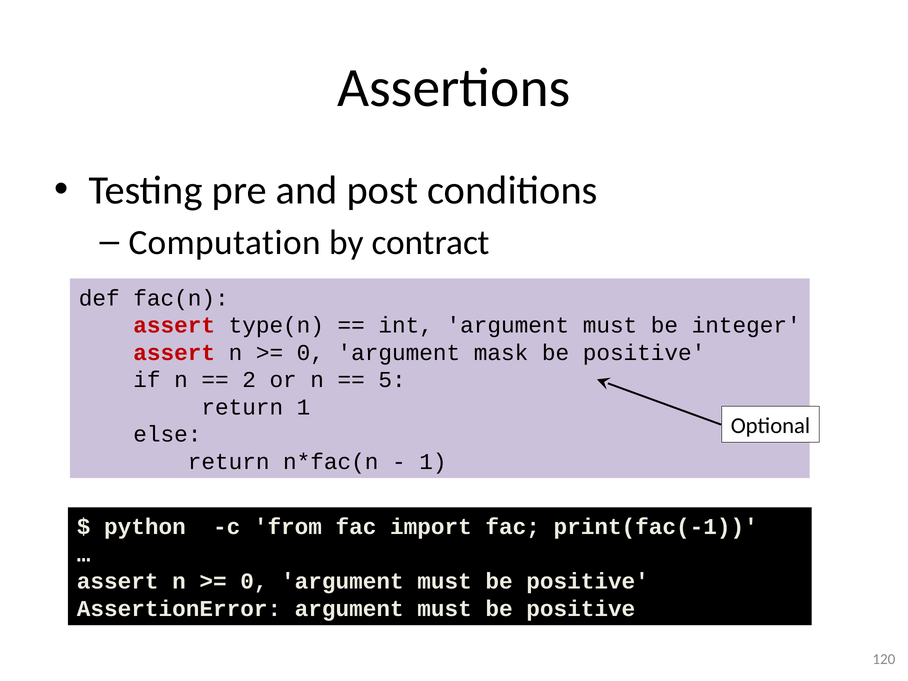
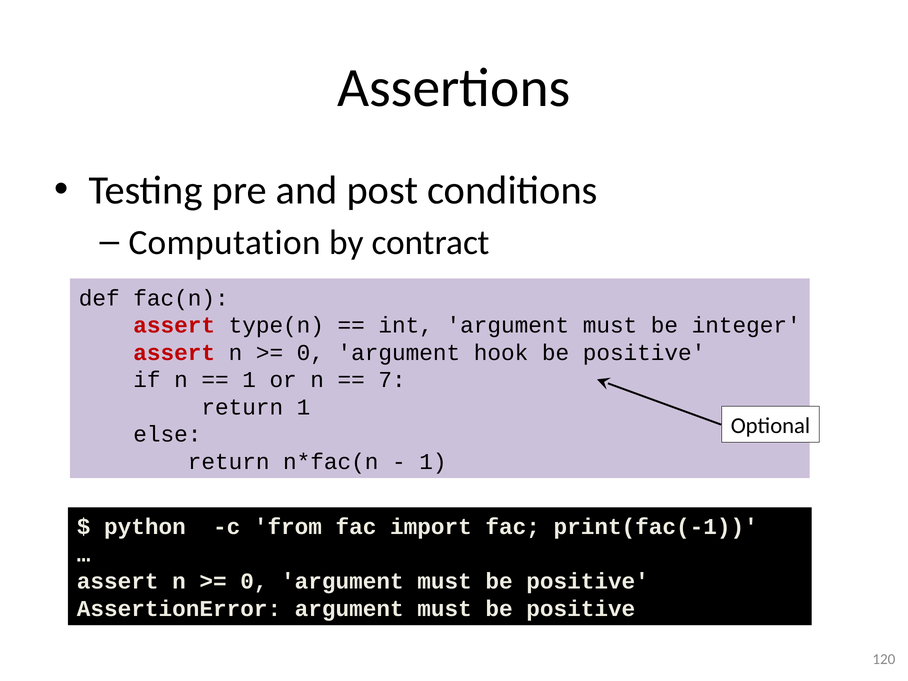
mask: mask -> hook (501, 353)
2: 2 -> 1 (249, 380)
5: 5 -> 7 (392, 380)
